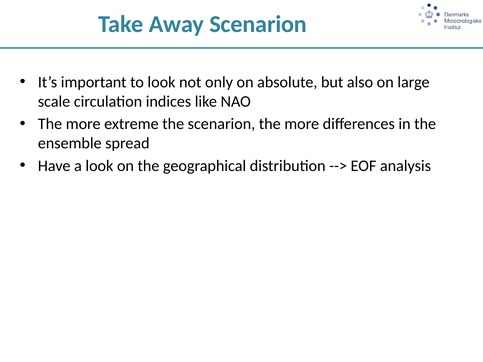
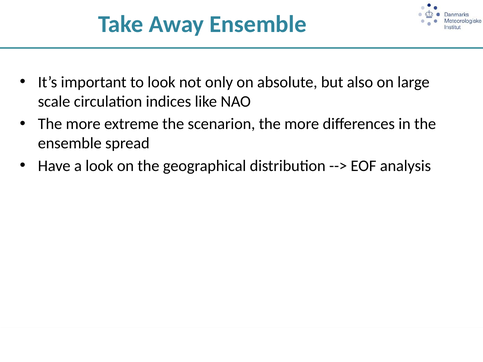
Away Scenarion: Scenarion -> Ensemble (258, 24)
